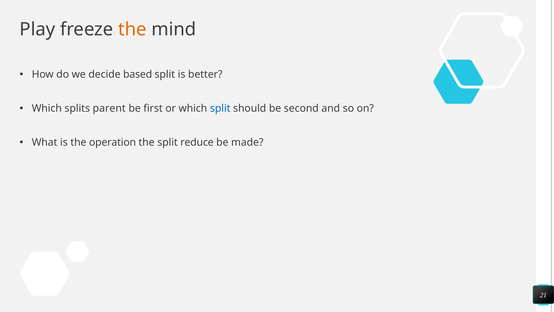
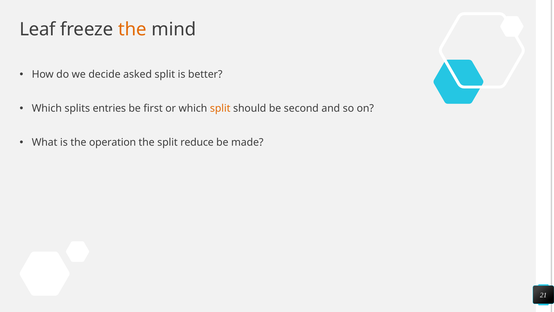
Play: Play -> Leaf (38, 29)
based: based -> asked (138, 74)
parent: parent -> entries (109, 108)
split colour: blue -> orange (220, 108)
